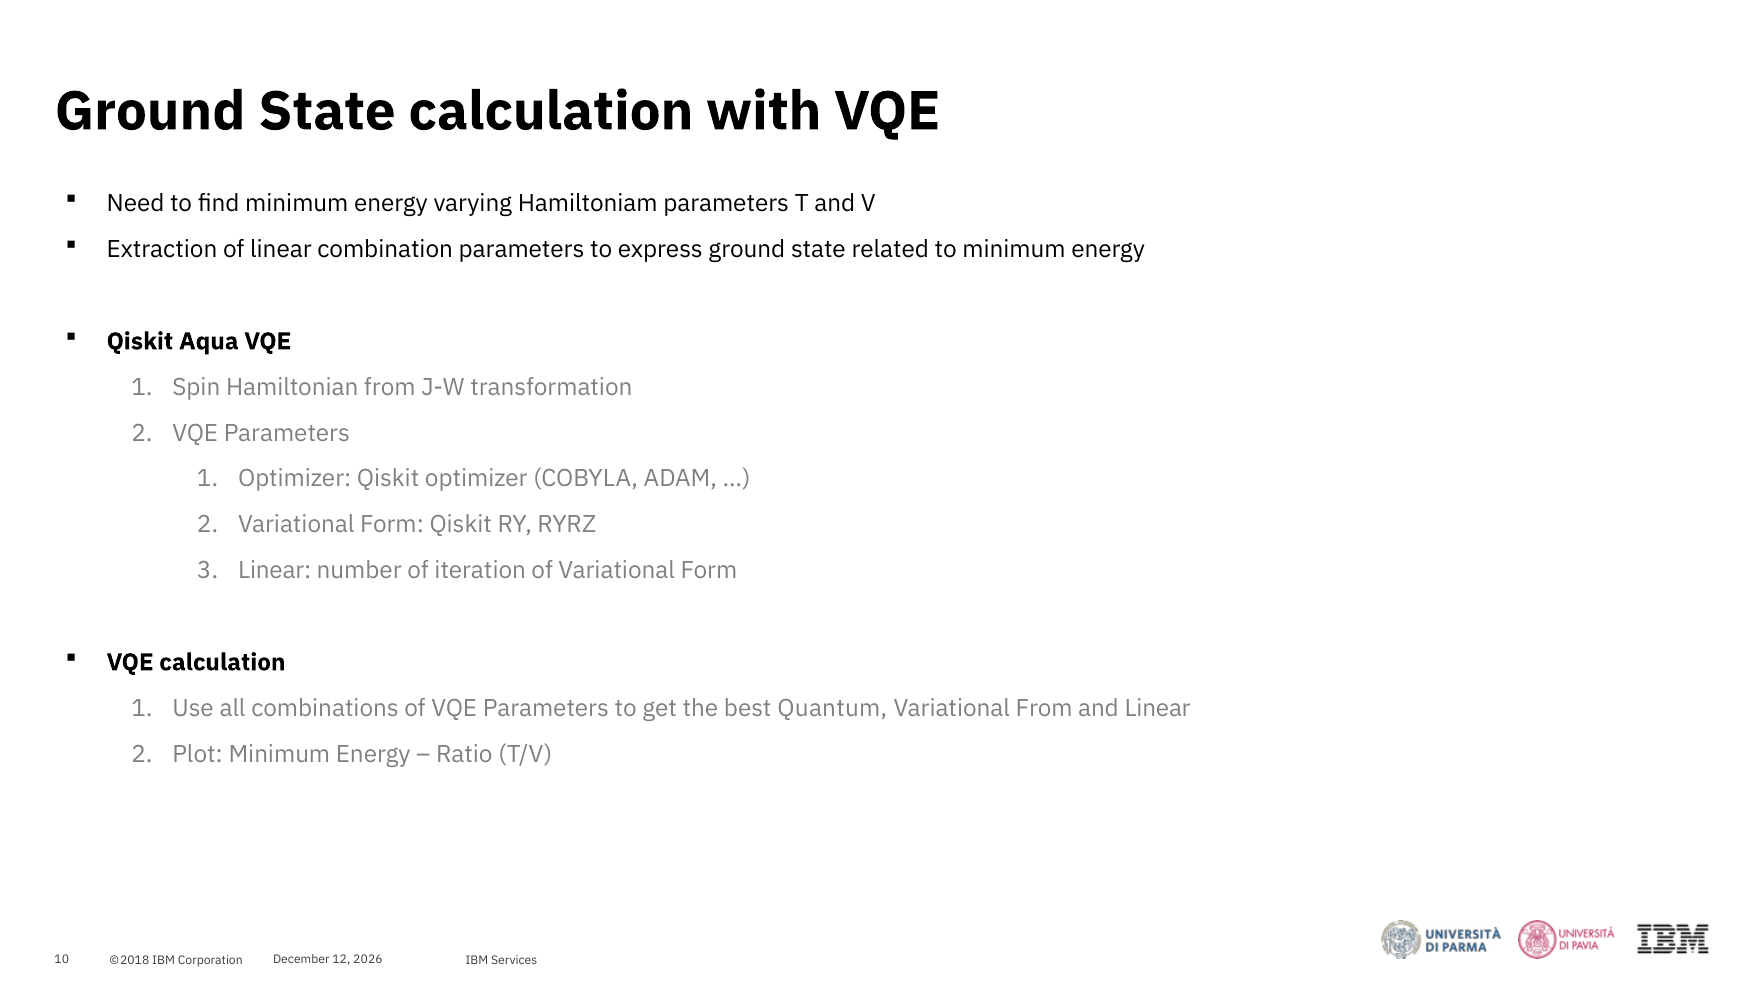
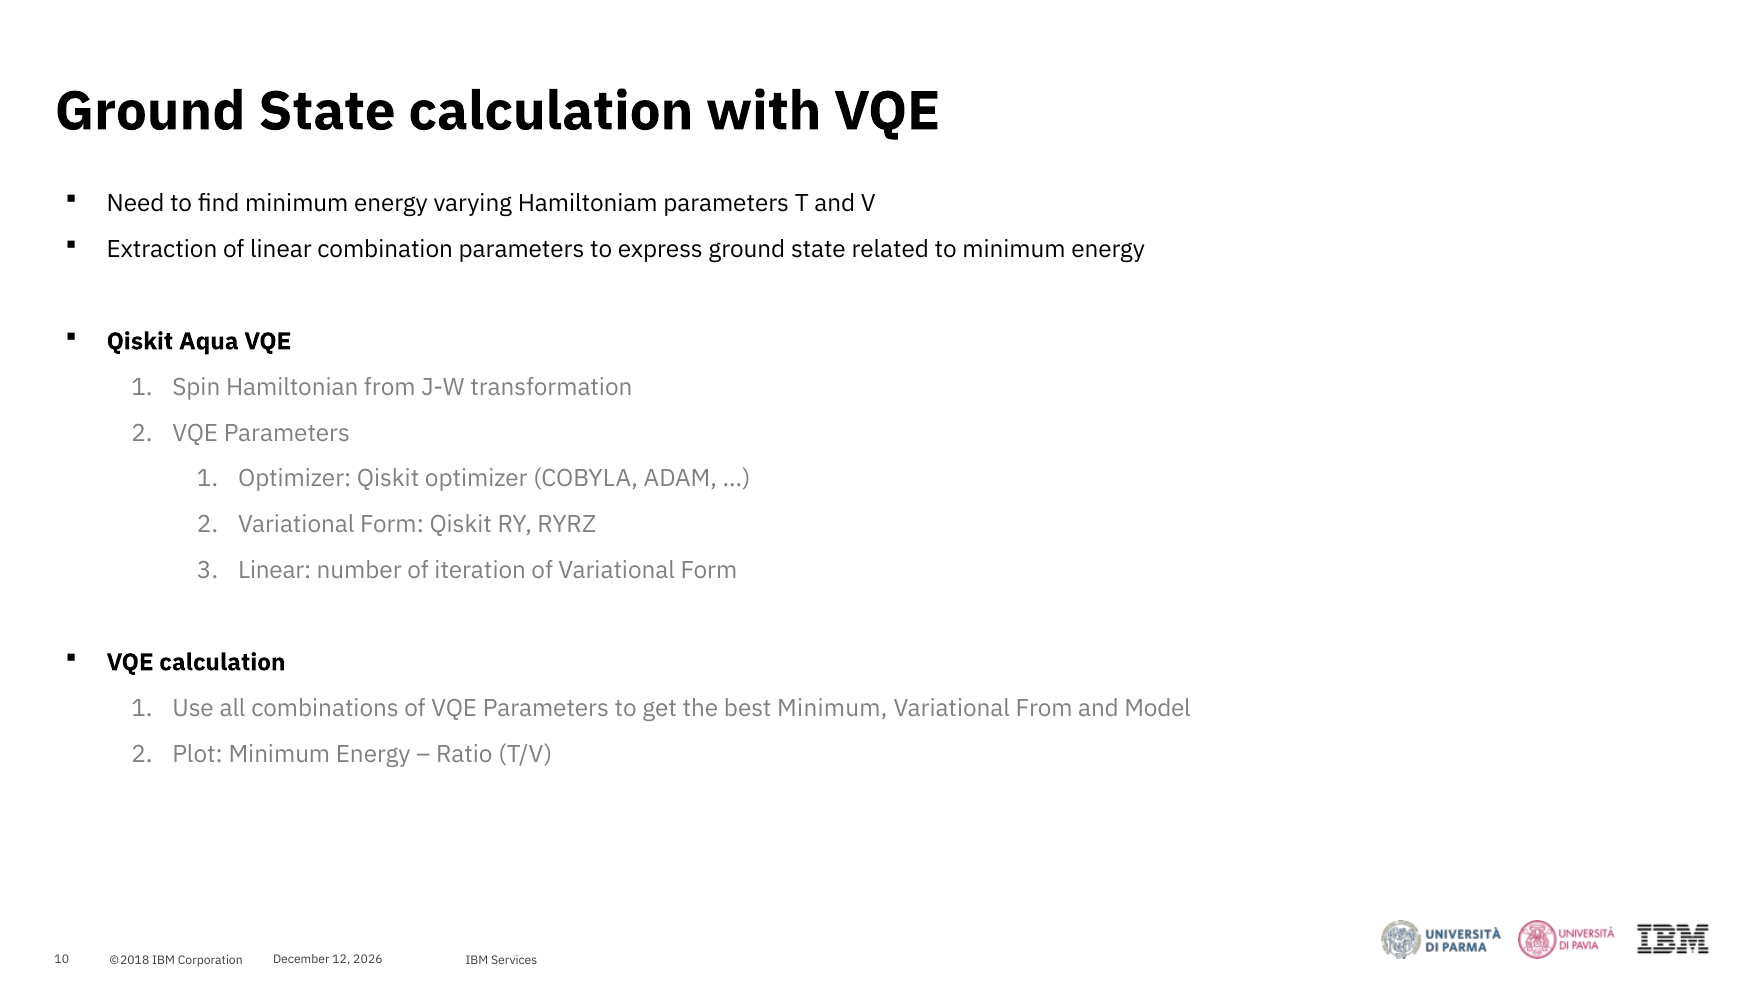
best Quantum: Quantum -> Minimum (832, 708)
and Linear: Linear -> Model (1158, 708)
